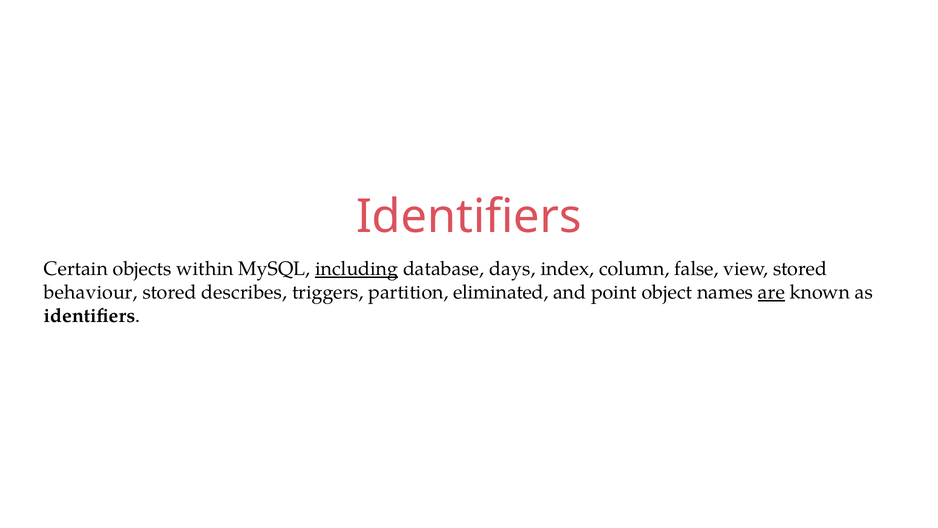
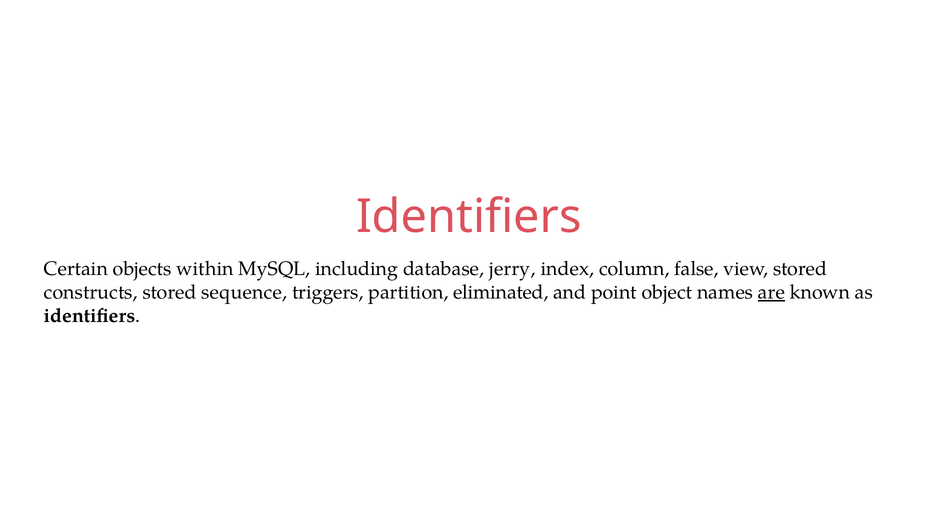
including underline: present -> none (357, 269)
days: days -> jerry (512, 269)
behaviour: behaviour -> constructs (91, 292)
describes: describes -> sequence (244, 292)
